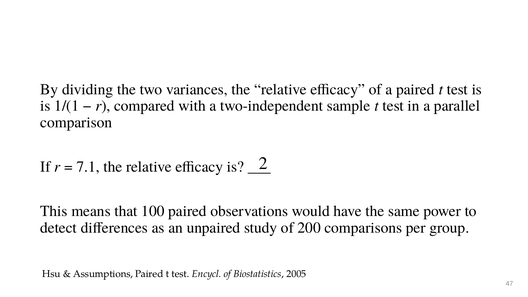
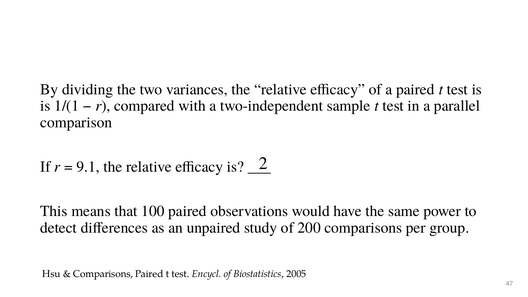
7.1: 7.1 -> 9.1 (88, 167)
Assumptions: Assumptions -> Comparisons (103, 274)
